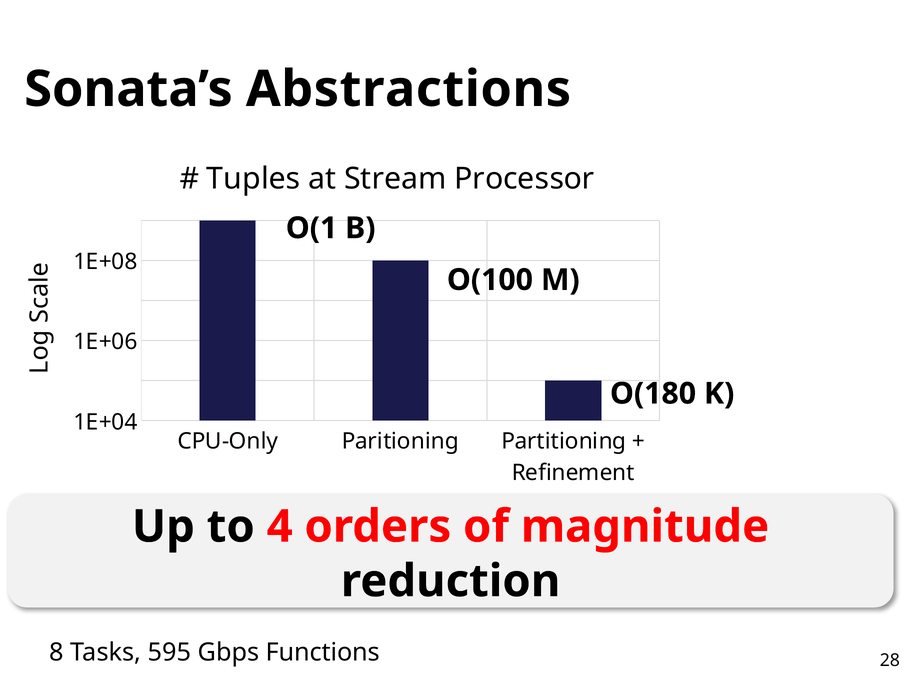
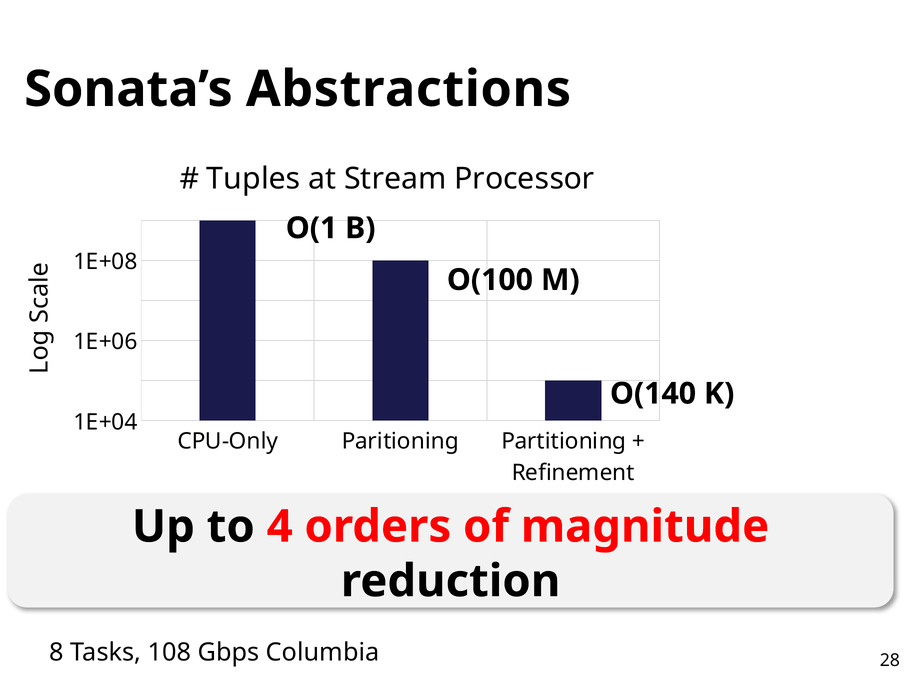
O(180: O(180 -> O(140 (653, 393)
595: 595 -> 108 (169, 652)
Functions: Functions -> Columbia (323, 652)
